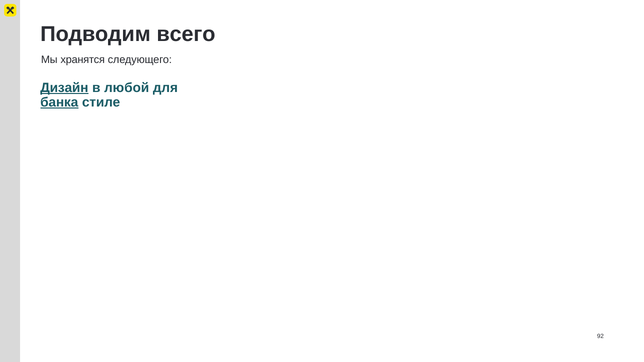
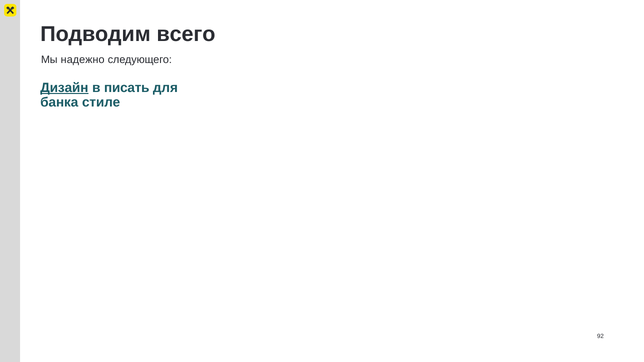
хранятся: хранятся -> надежно (83, 60)
любой: любой -> писать (127, 88)
банка underline: present -> none (59, 102)
